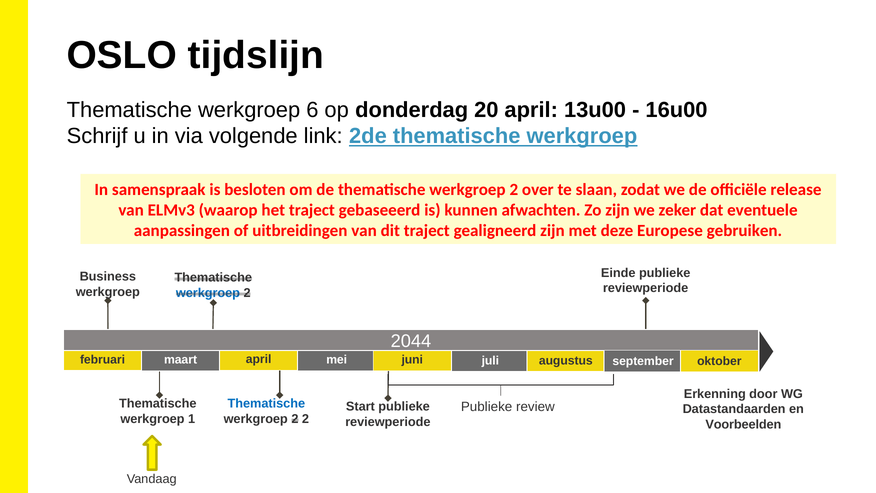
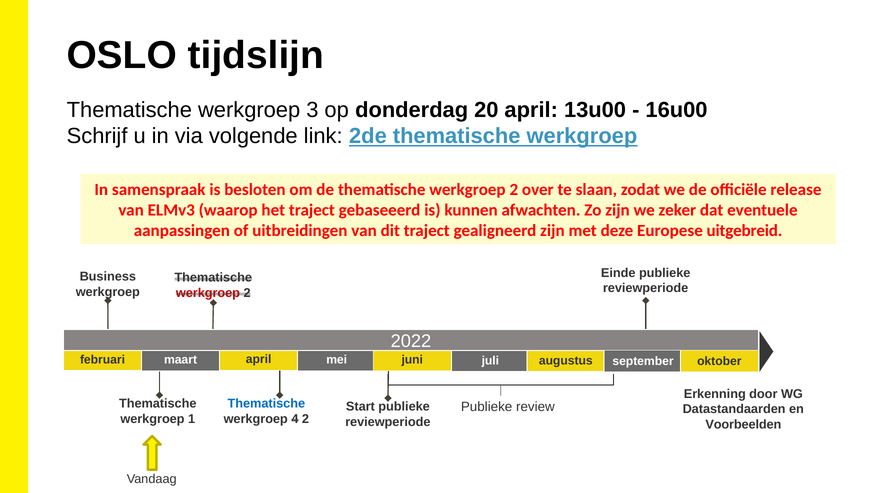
6: 6 -> 3 (312, 110)
gebruiken: gebruiken -> uitgebreid (744, 230)
werkgroep colour: blue -> red (208, 293)
2044: 2044 -> 2022 (411, 341)
2: 2 -> 4 (295, 419)
